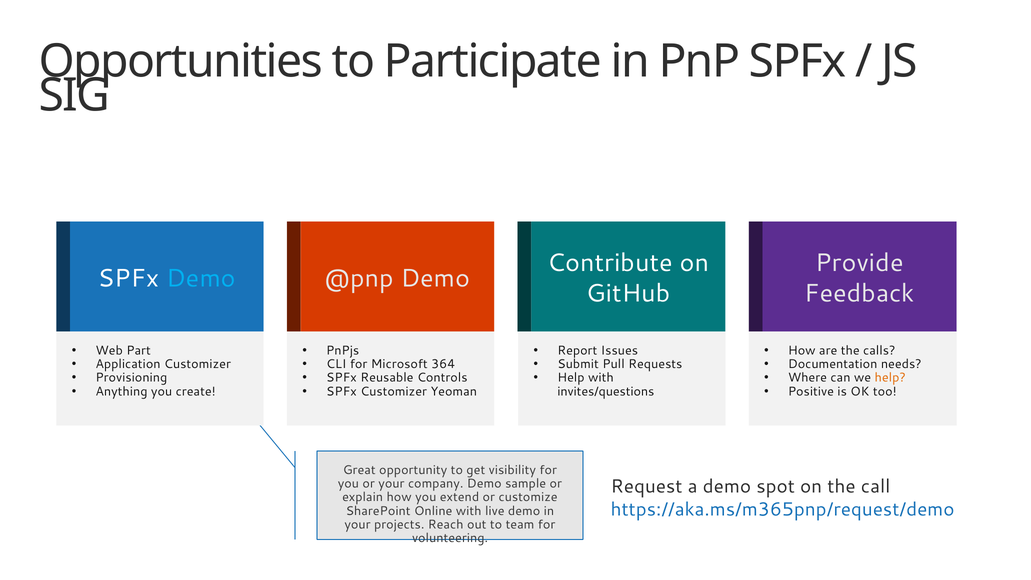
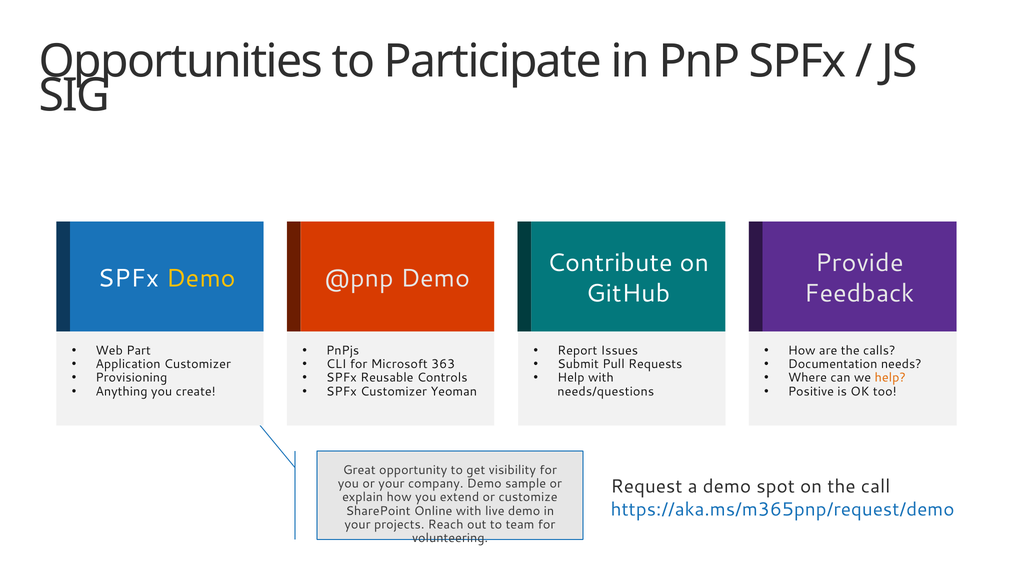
Demo colour: light blue -> yellow (201, 278)
364: 364 -> 363 (443, 364)
invites/questions: invites/questions -> needs/questions (606, 391)
